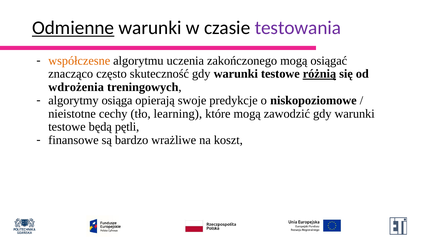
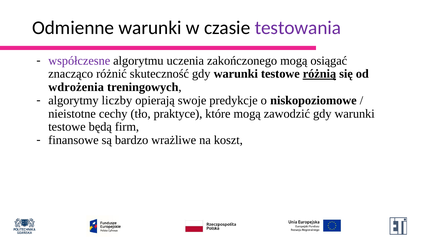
Odmienne underline: present -> none (73, 28)
współczesne colour: orange -> purple (79, 61)
często: często -> różnić (111, 74)
osiąga: osiąga -> liczby (117, 100)
learning: learning -> praktyce (178, 114)
pętli: pętli -> firm (127, 127)
